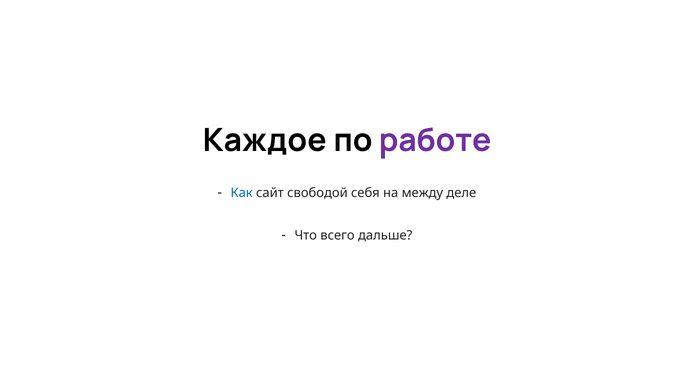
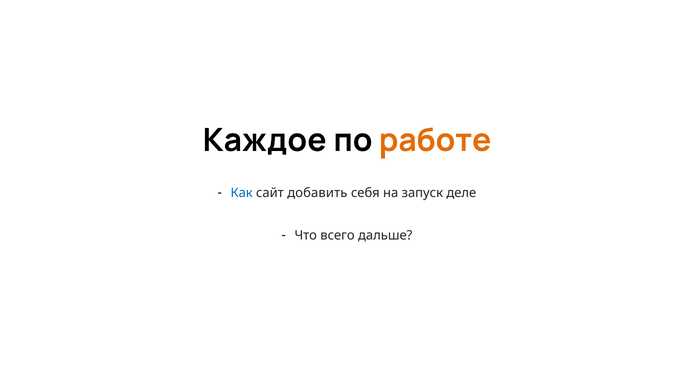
работе colour: purple -> orange (435, 140)
свободой: свободой -> добавить (317, 193)
между: между -> запуск (422, 193)
